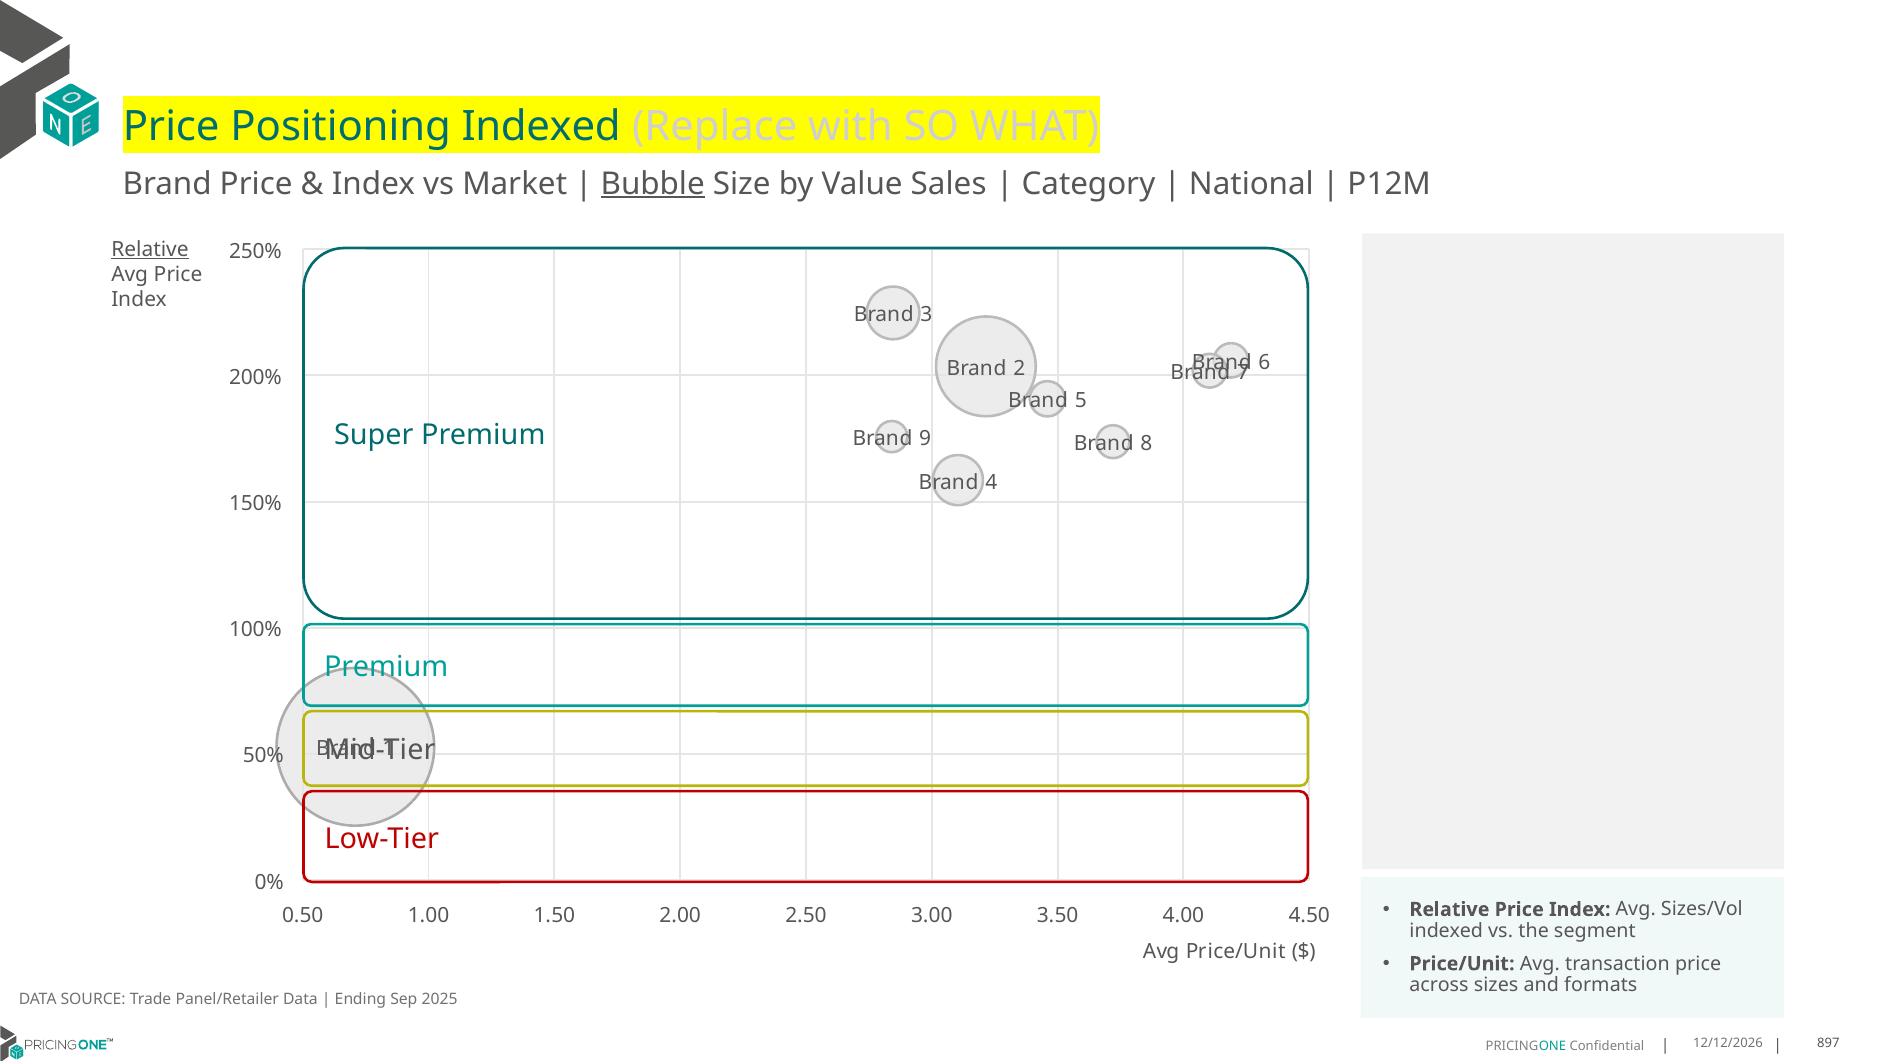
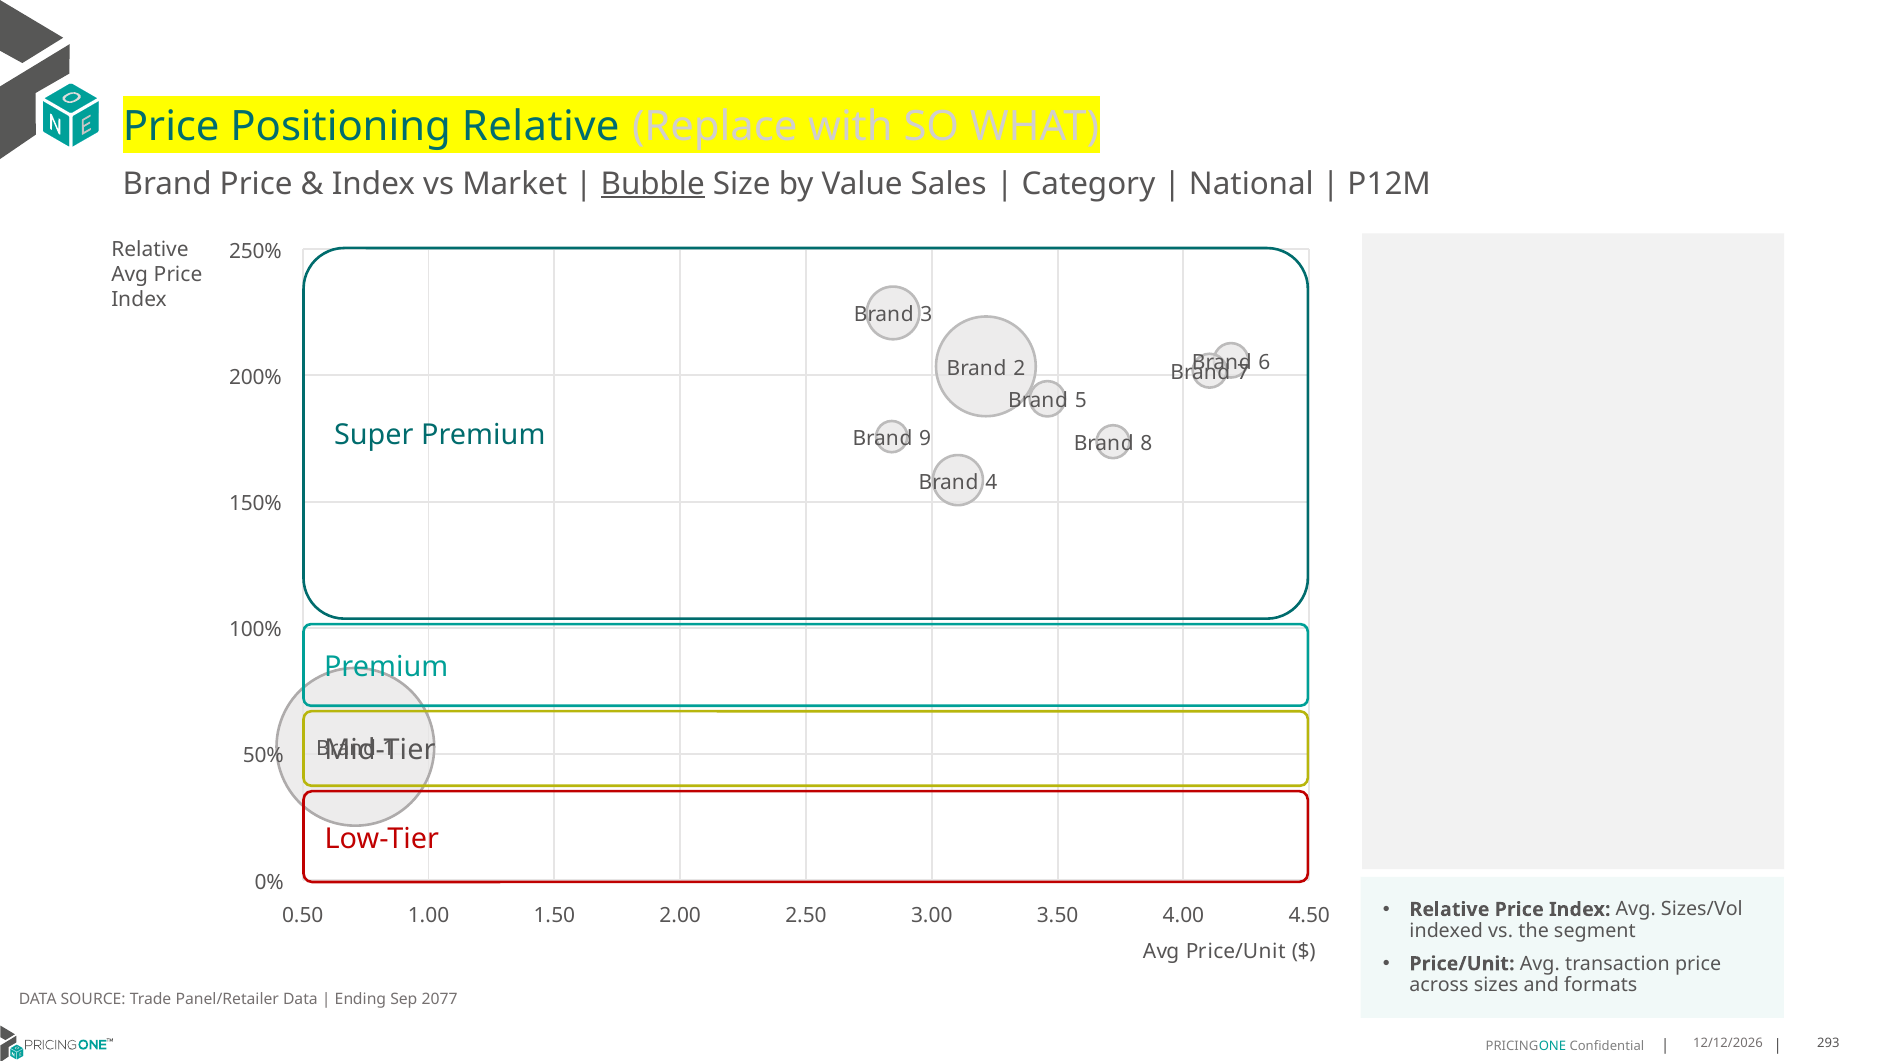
Positioning Indexed: Indexed -> Relative (541, 127)
Relative underline: present -> none (150, 249)
2025: 2025 -> 2077 (440, 999)
897: 897 -> 293 (1828, 1043)
